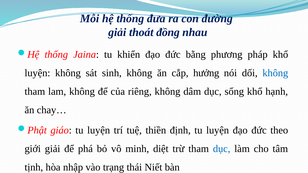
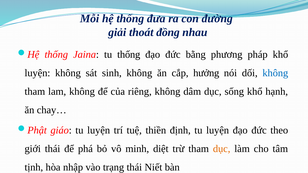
tu khiển: khiển -> thống (129, 55)
giới giải: giải -> thái (53, 149)
dục colour: blue -> orange (222, 149)
